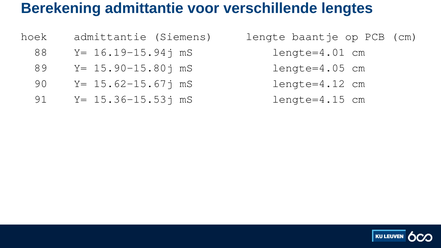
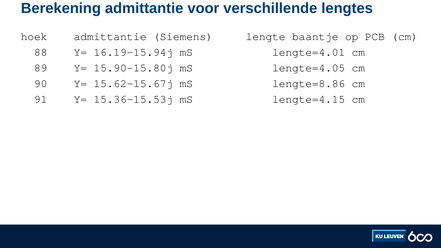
lengte=4.12: lengte=4.12 -> lengte=8.86 (309, 83)
